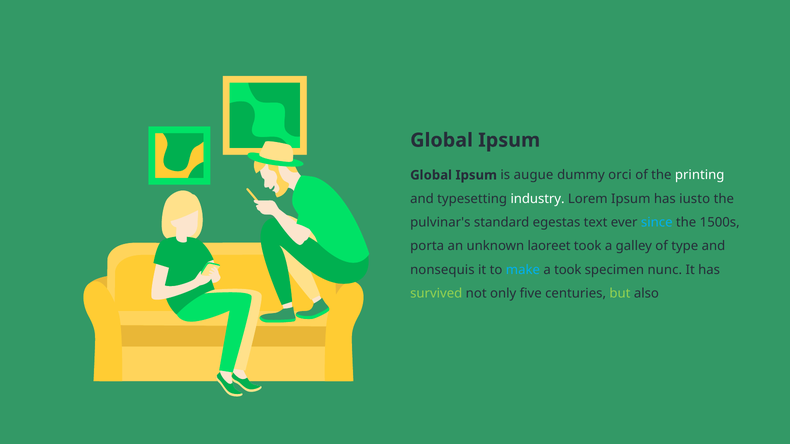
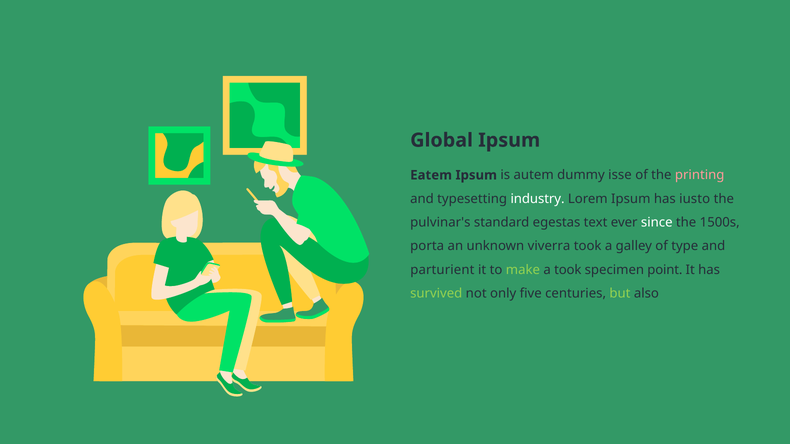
Global: Global -> Eatem (431, 175)
augue: augue -> autem (534, 175)
orci: orci -> isse (620, 175)
printing colour: white -> pink (700, 175)
since colour: light blue -> white (657, 223)
laoreet: laoreet -> viverra (549, 246)
nonsequis: nonsequis -> parturient (442, 270)
make colour: light blue -> light green (523, 270)
nunc: nunc -> point (665, 270)
